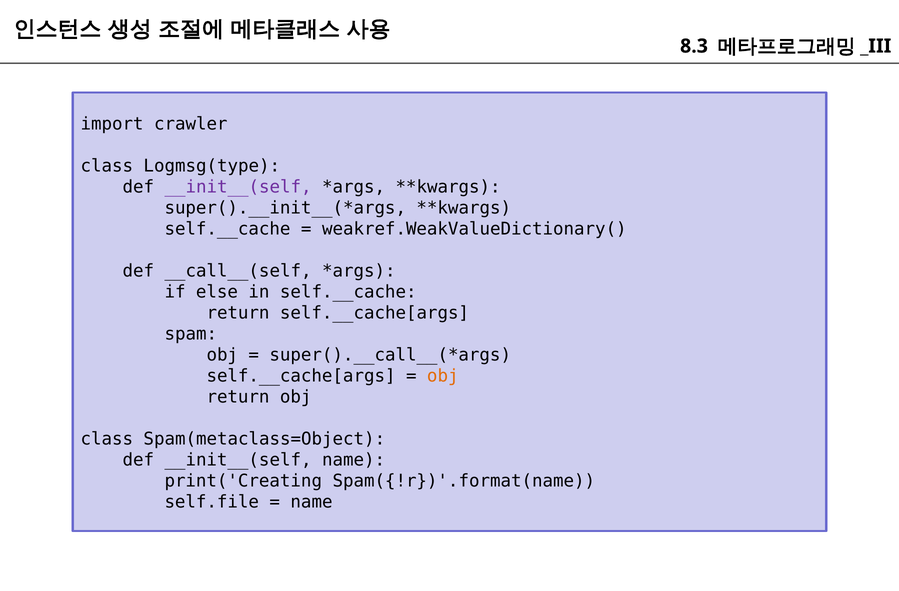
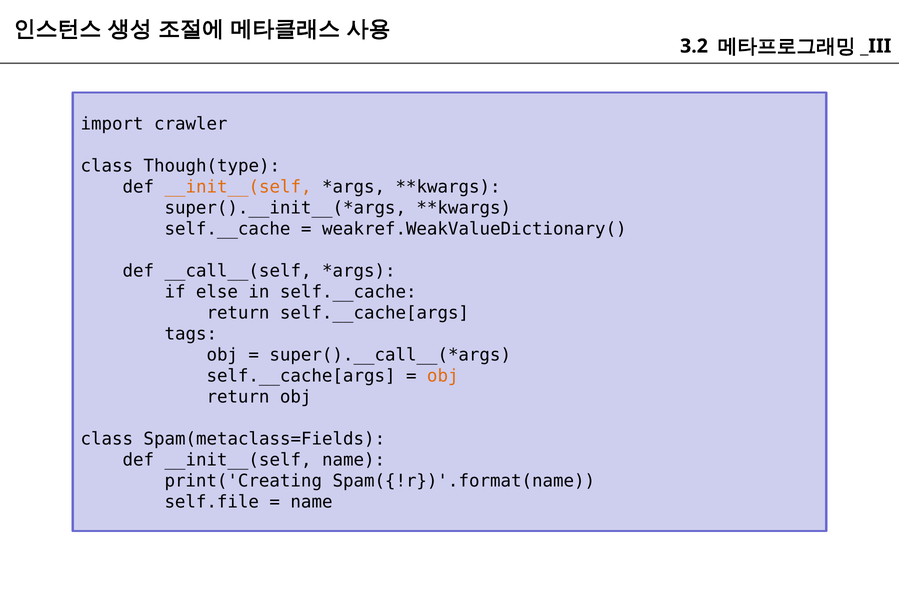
8.3: 8.3 -> 3.2 (694, 46)
Logmsg(type: Logmsg(type -> Though(type (212, 166)
__init__(self colour: purple -> orange (238, 187)
spam: spam -> tags (191, 334)
Spam(metaclass=Object: Spam(metaclass=Object -> Spam(metaclass=Fields (264, 439)
